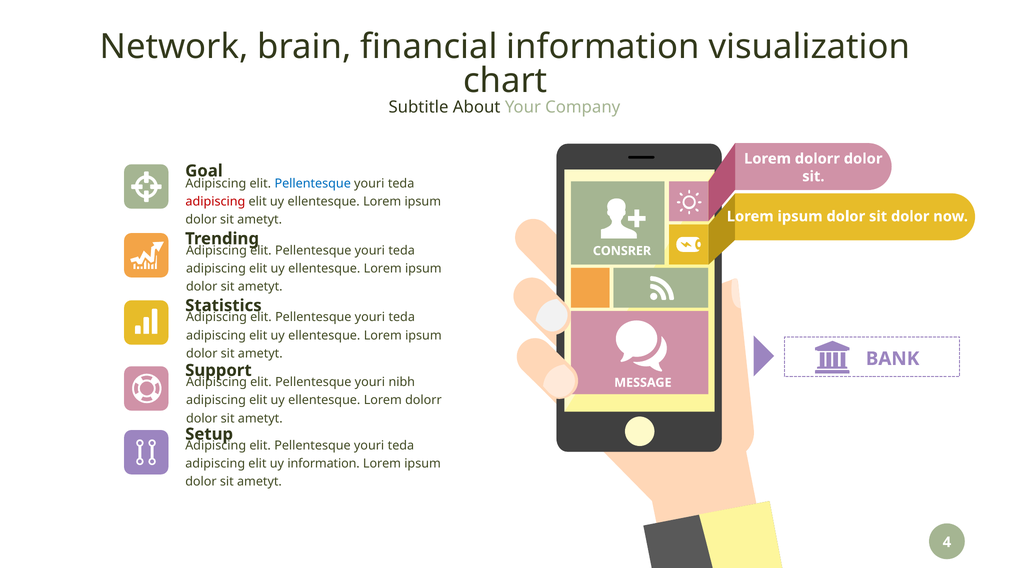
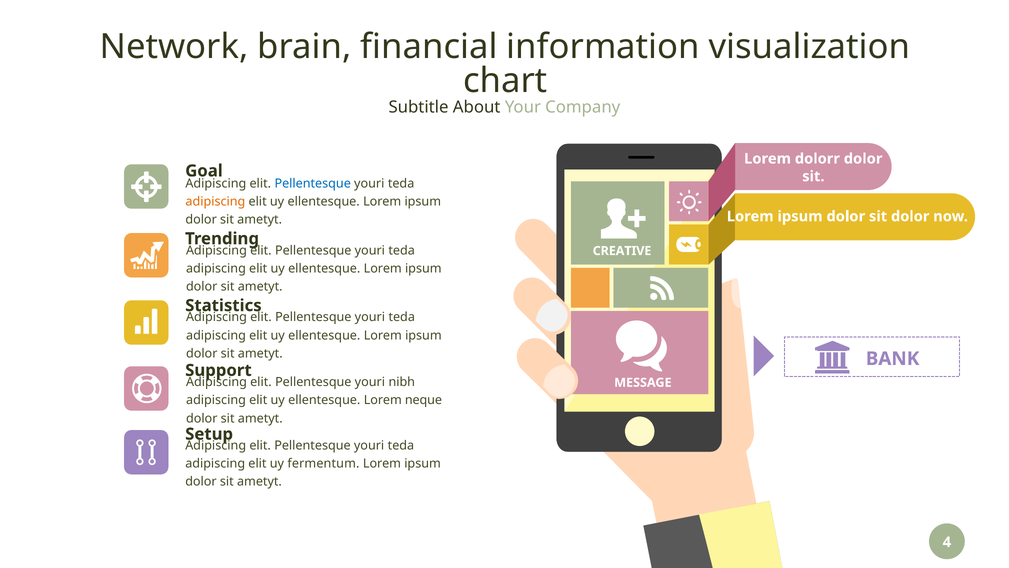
adipiscing colour: red -> orange (215, 202)
CONSRER: CONSRER -> CREATIVE (622, 251)
ellentesque Lorem dolorr: dolorr -> neque (423, 400)
uy information: information -> fermentum (323, 463)
